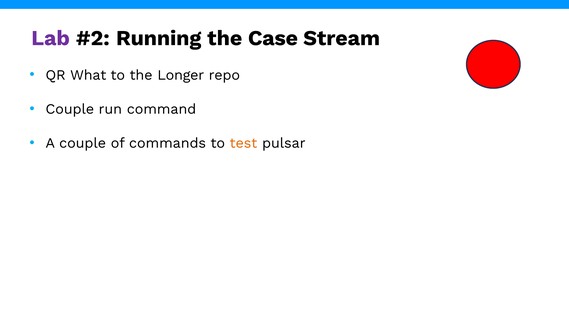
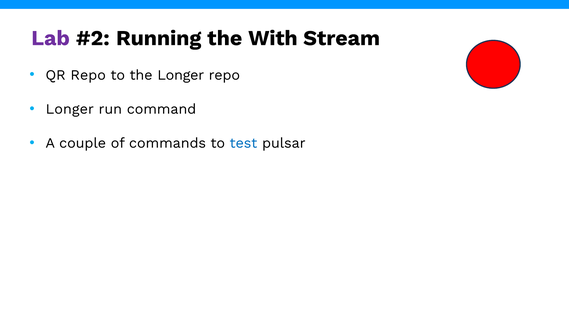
Case: Case -> With (273, 38)
QR What: What -> Repo (88, 75)
Couple: Couple -> Longer (70, 109)
test colour: orange -> blue (243, 143)
